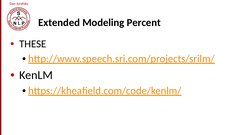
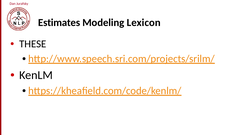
Extended: Extended -> Estimates (59, 23)
Percent: Percent -> Lexicon (144, 23)
